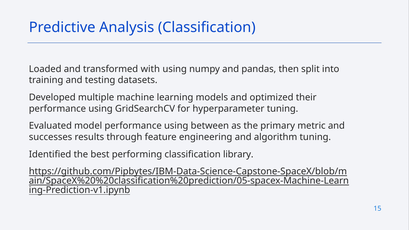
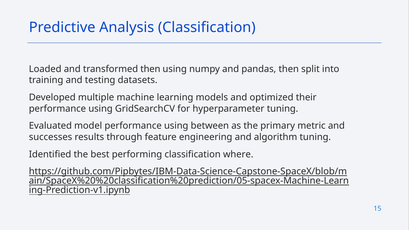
transformed with: with -> then (150, 69)
library: library -> where (238, 154)
